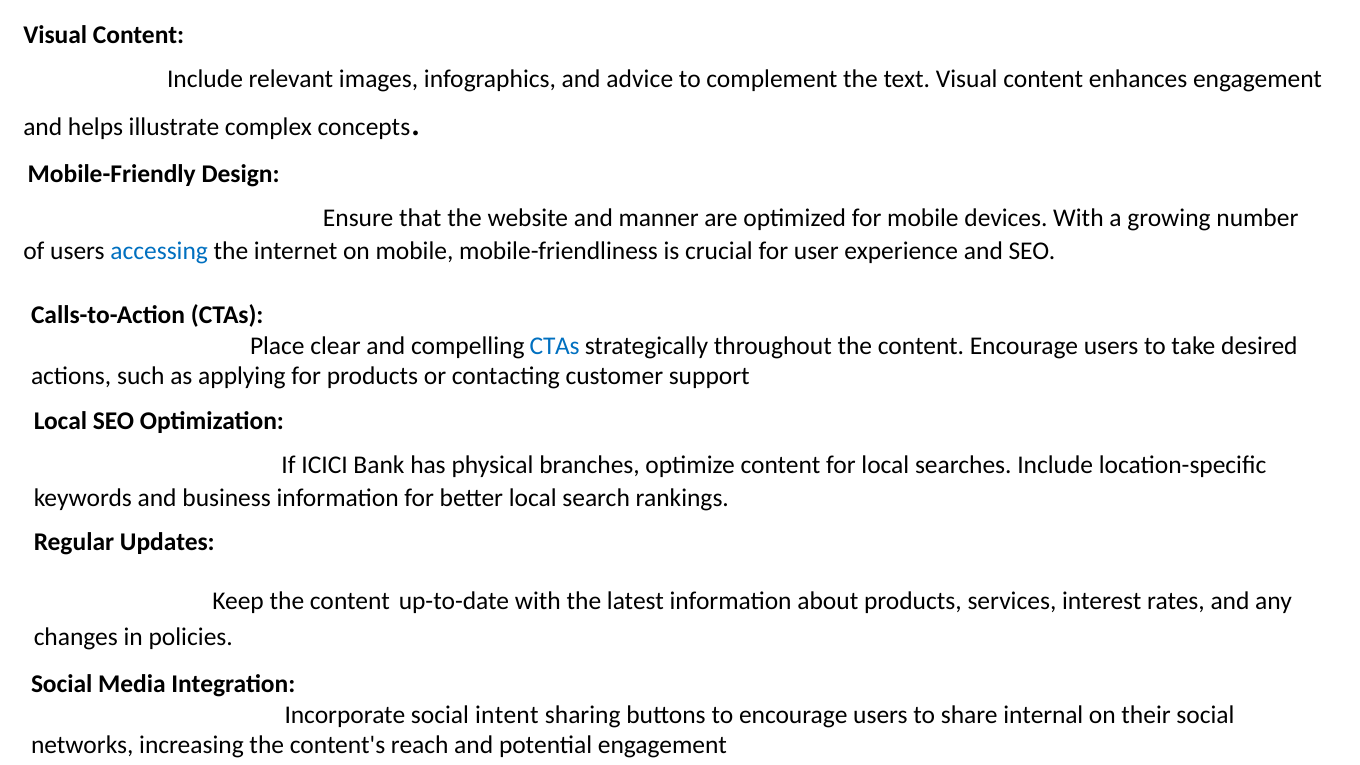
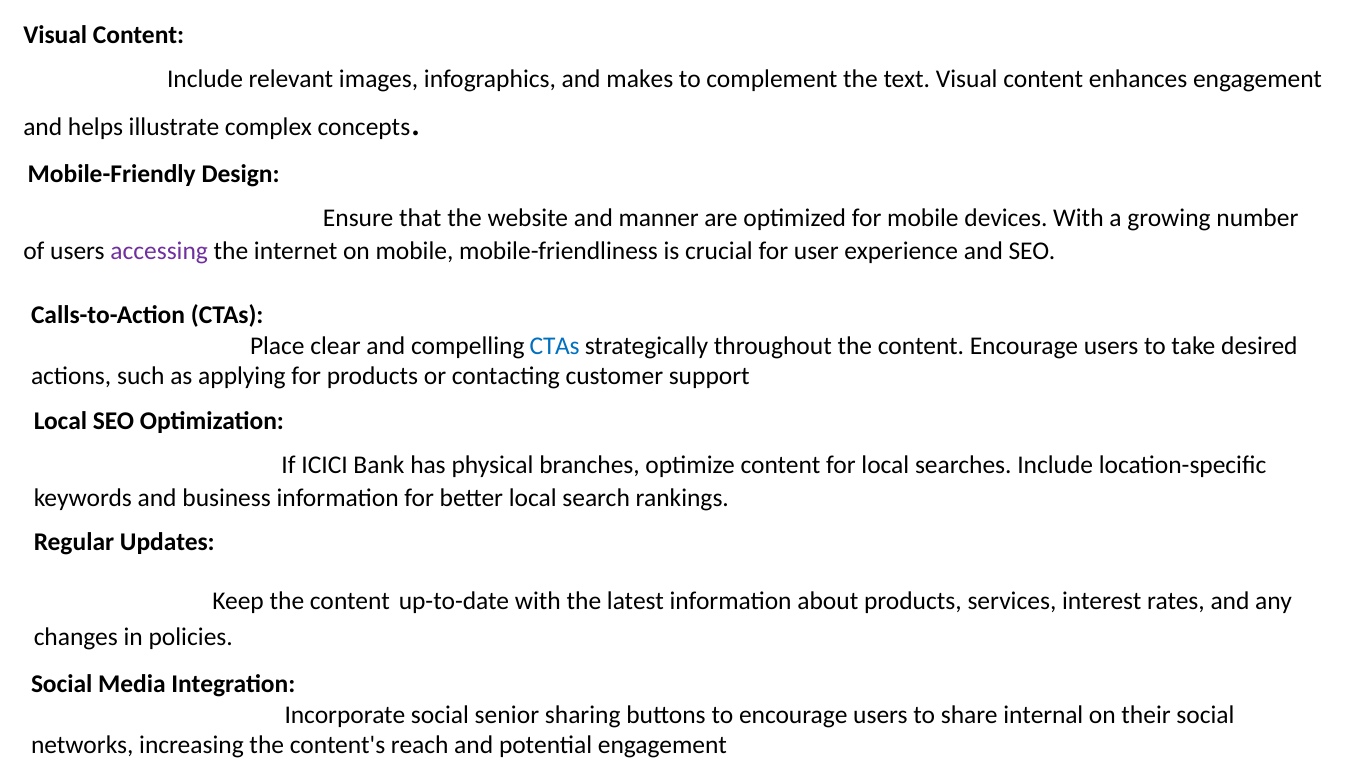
advice: advice -> makes (640, 79)
accessing colour: blue -> purple (159, 251)
intent: intent -> senior (507, 715)
